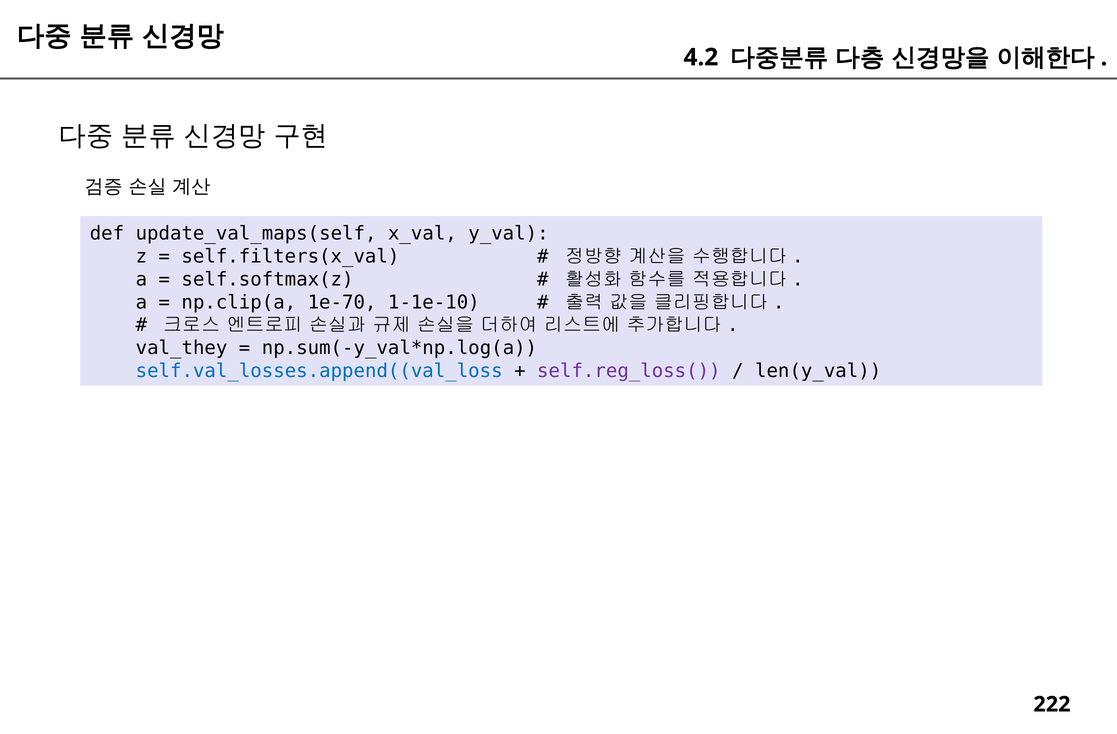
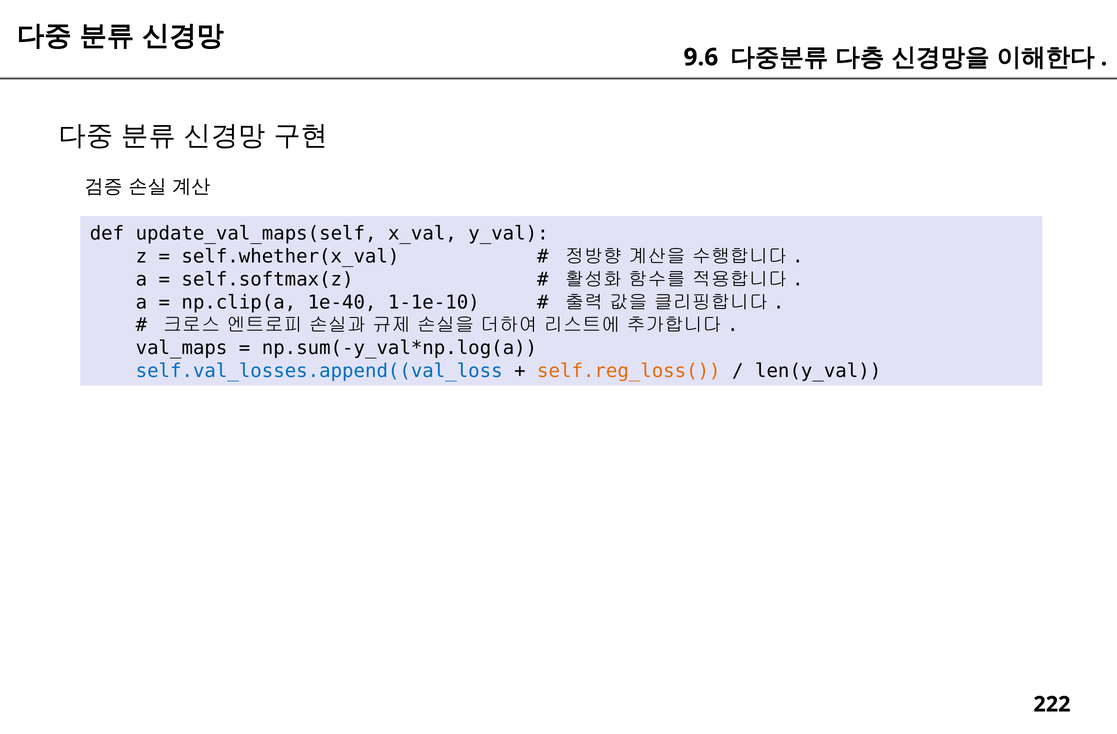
4.2: 4.2 -> 9.6 (701, 57)
self.filters(x_val: self.filters(x_val -> self.whether(x_val (290, 256)
1e-70: 1e-70 -> 1e-40 (342, 302)
val_they: val_they -> val_maps (182, 348)
self.reg_loss( colour: purple -> orange (629, 371)
